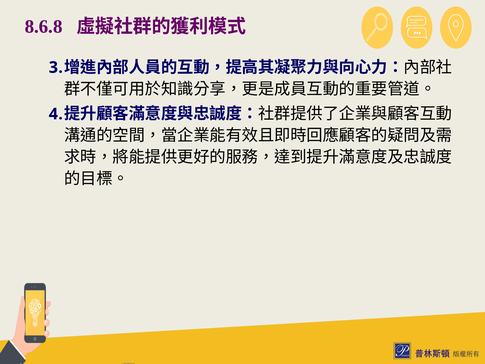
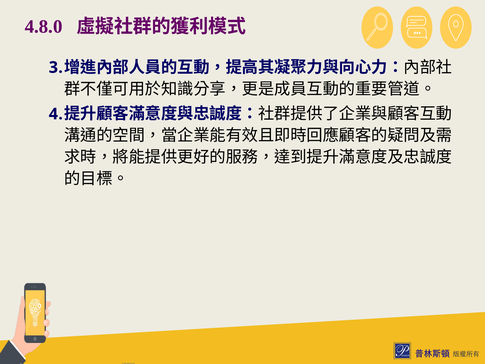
8.6.8: 8.6.8 -> 4.8.0 (44, 27)
